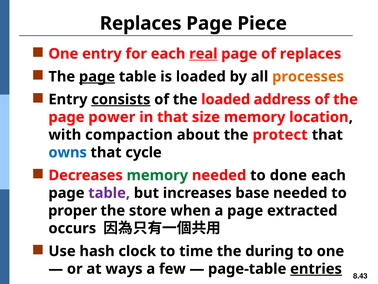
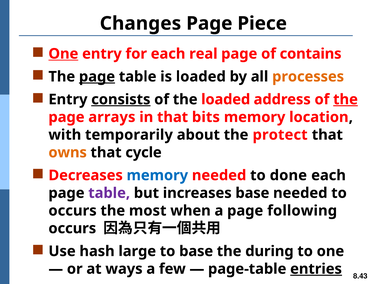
Replaces: Replaces -> Changes (140, 23)
One underline: none -> present (63, 54)
real underline: present -> none (203, 54)
of replaces: replaces -> contains (311, 54)
the underline: none -> present (346, 99)
power: power -> arrays (112, 117)
size: size -> bits (206, 117)
compaction: compaction -> temporarily (129, 135)
owns colour: blue -> orange (68, 152)
memory colour: green -> blue (157, 175)
proper: proper -> occurs (73, 210)
store: store -> most (148, 210)
extracted: extracted -> following (302, 210)
clock: clock -> large (137, 251)
to time: time -> base (196, 251)
